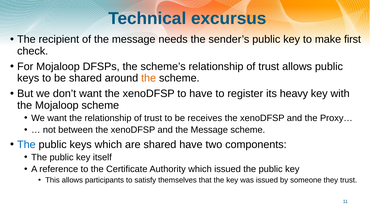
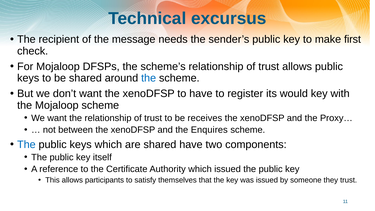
the colour: orange -> blue (149, 78)
heavy: heavy -> would (294, 94)
and the Message: Message -> Enquires (209, 130)
